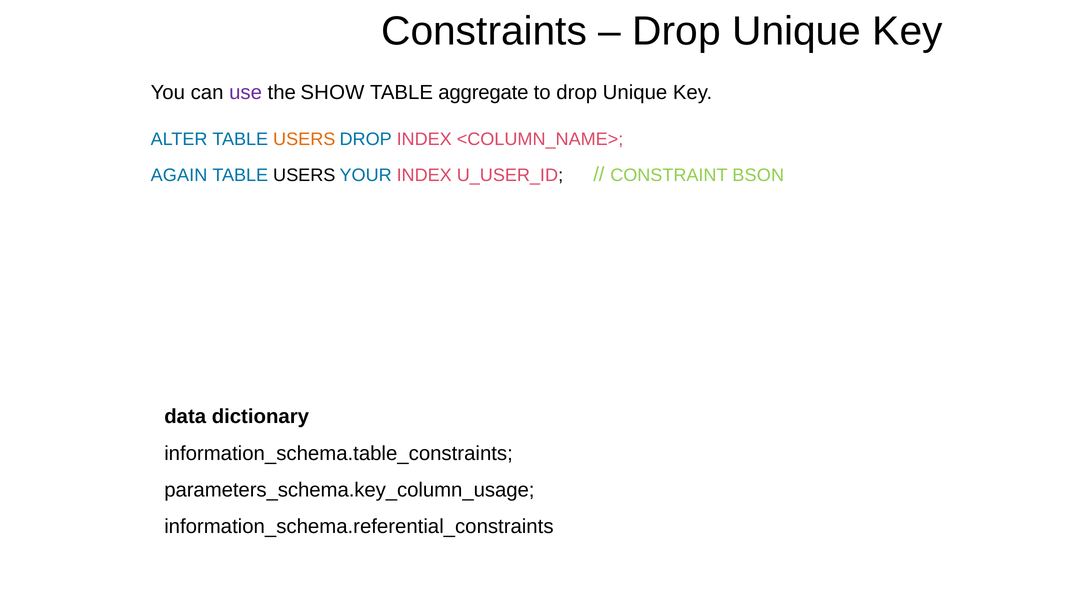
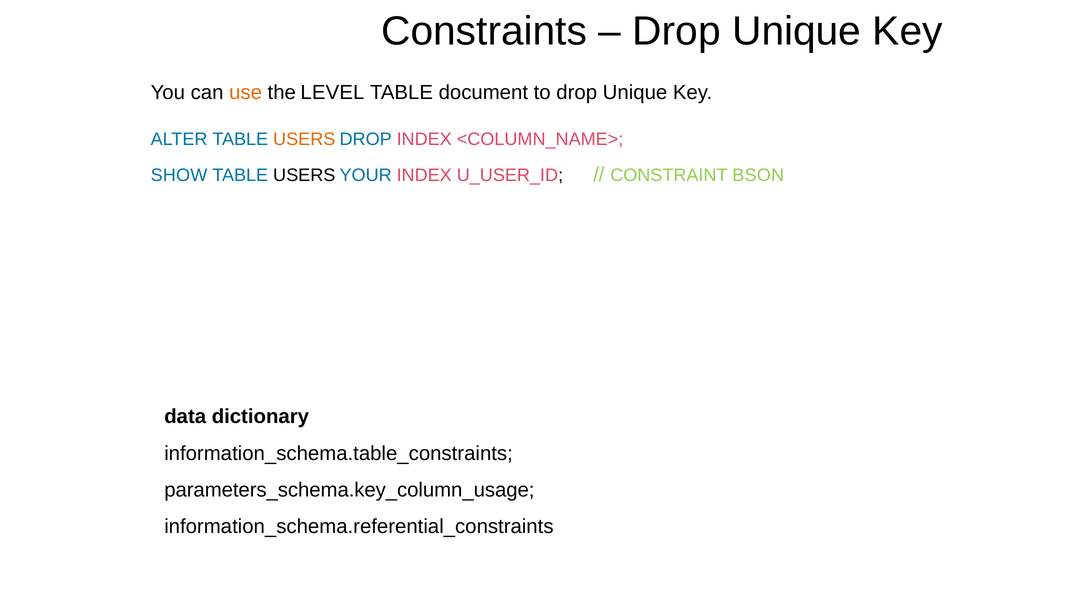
use colour: purple -> orange (246, 92)
SHOW: SHOW -> LEVEL (332, 92)
aggregate: aggregate -> document (483, 92)
AGAIN: AGAIN -> SHOW (179, 175)
